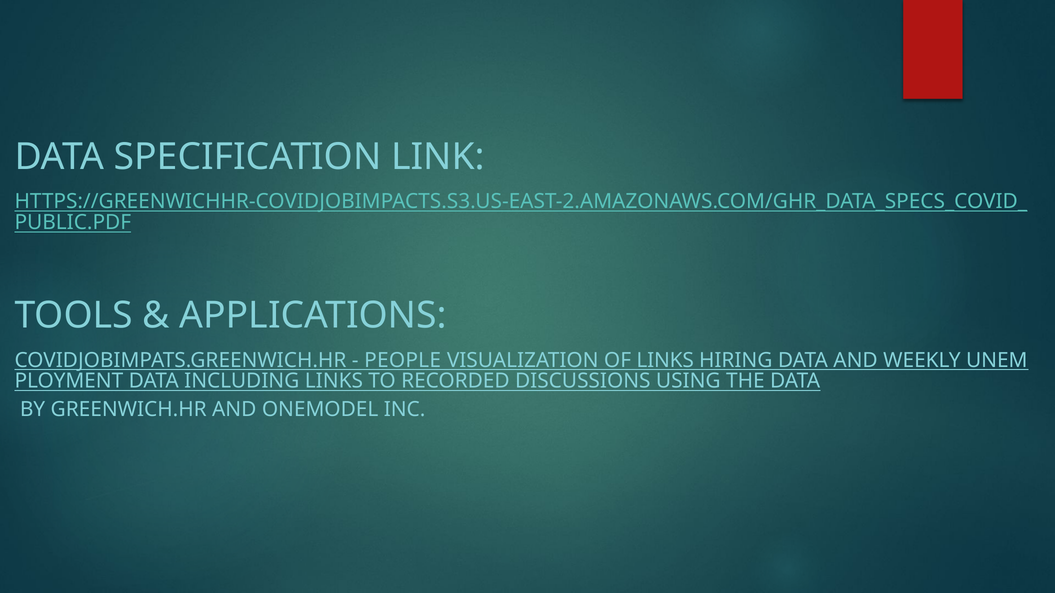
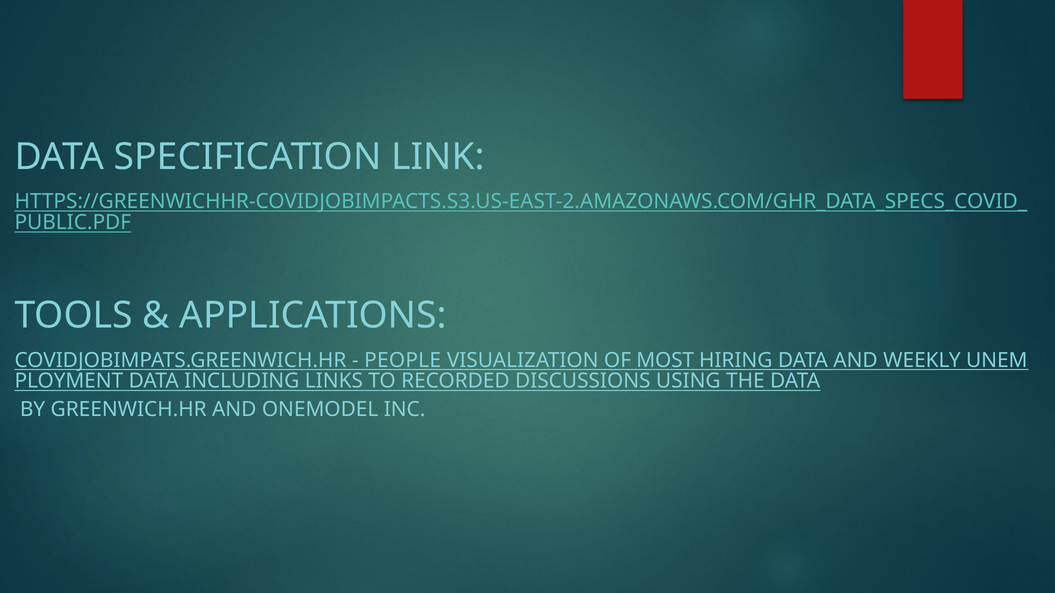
OF LINKS: LINKS -> MOST (665, 360)
